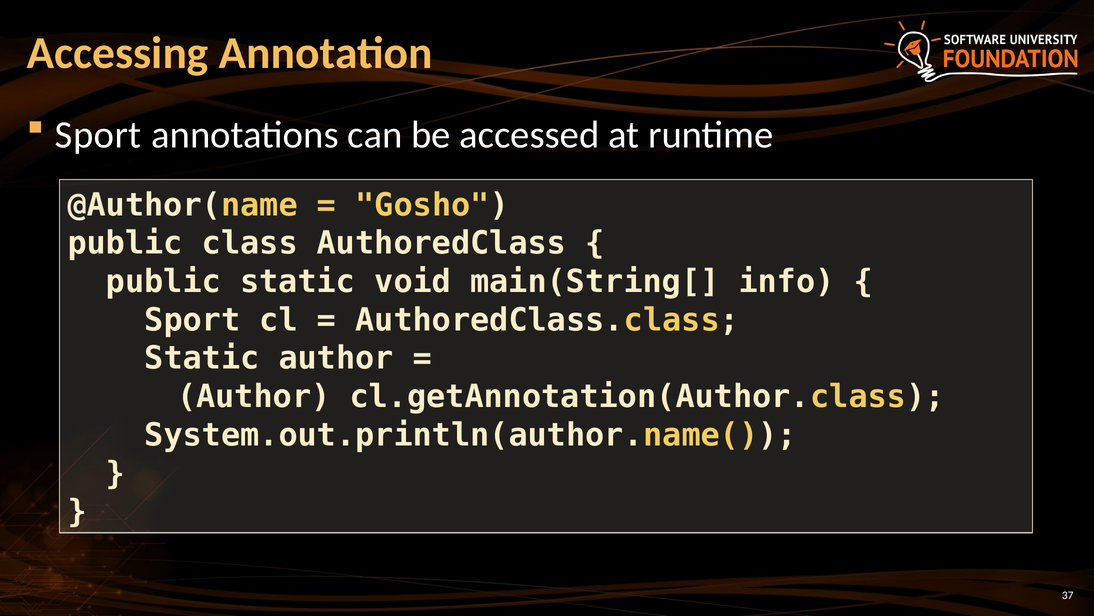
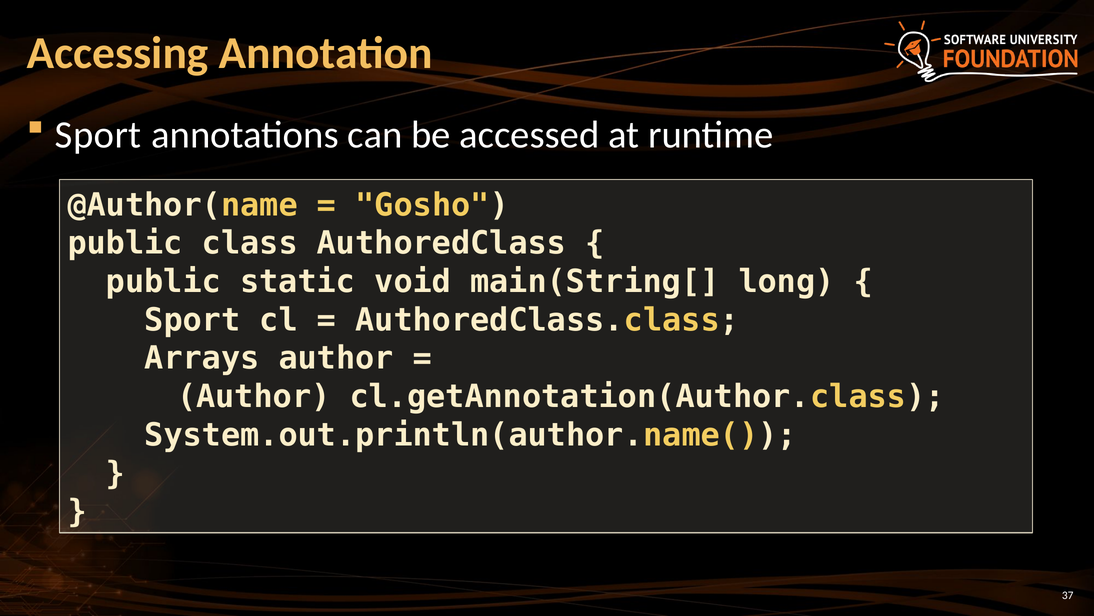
info: info -> long (787, 281)
Static: Static -> Arrays (202, 358)
